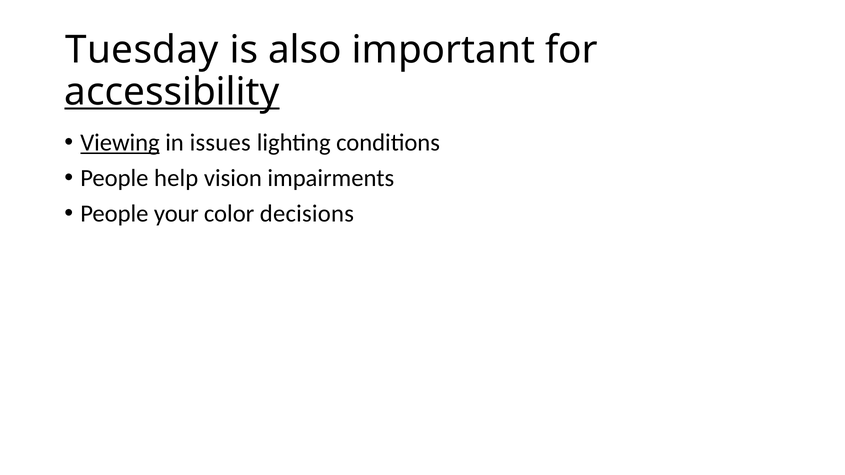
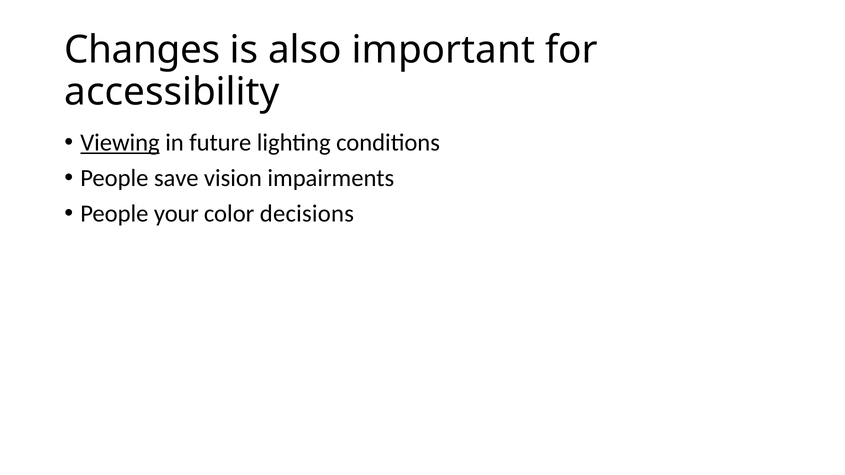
Tuesday: Tuesday -> Changes (142, 50)
accessibility underline: present -> none (172, 92)
issues: issues -> future (220, 143)
help: help -> save (176, 178)
